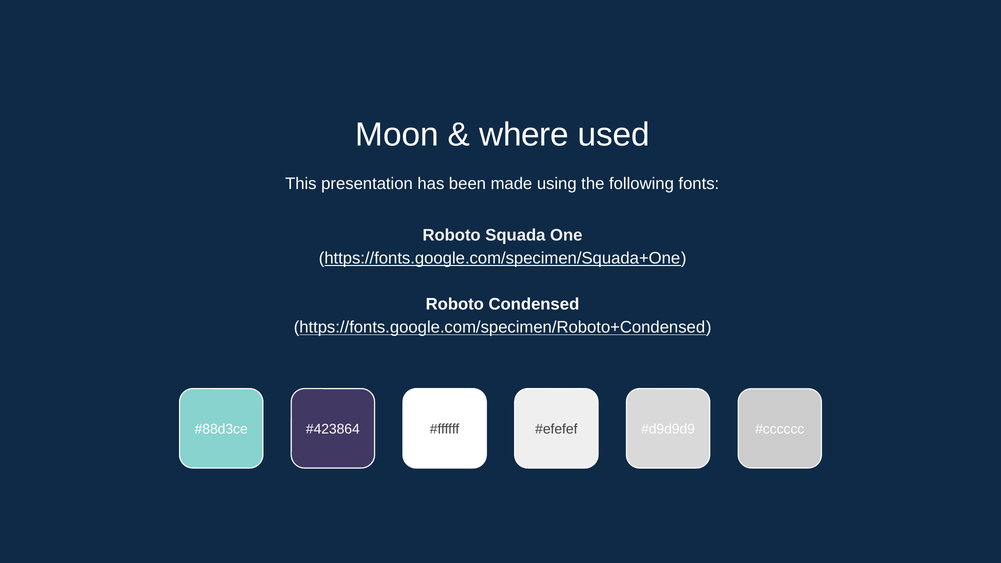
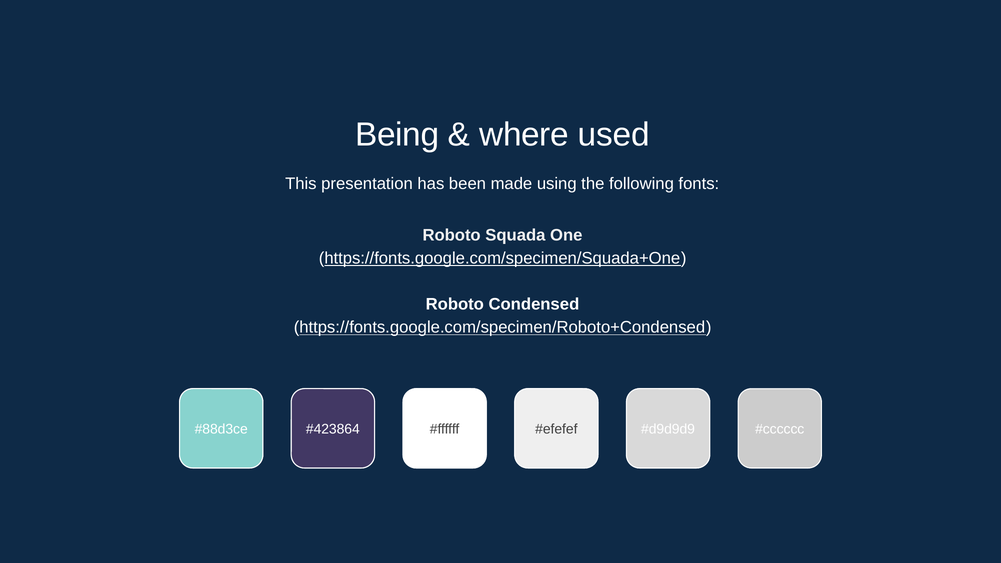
Moon: Moon -> Being (397, 135)
